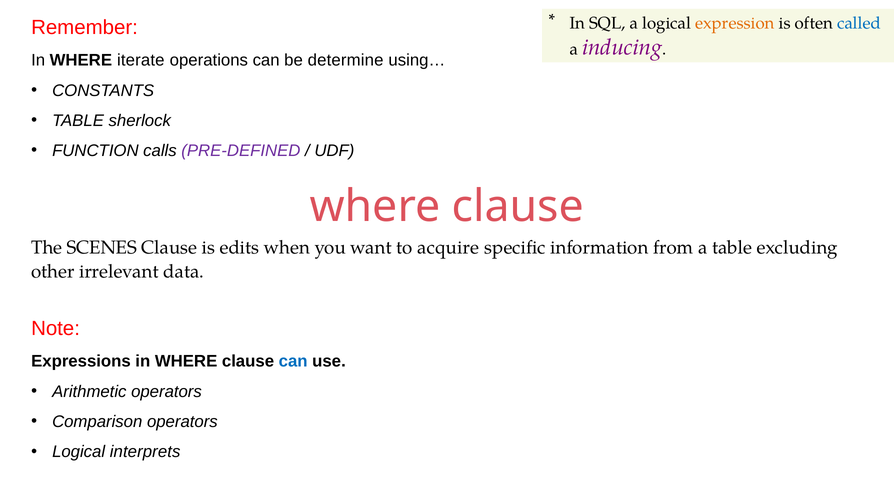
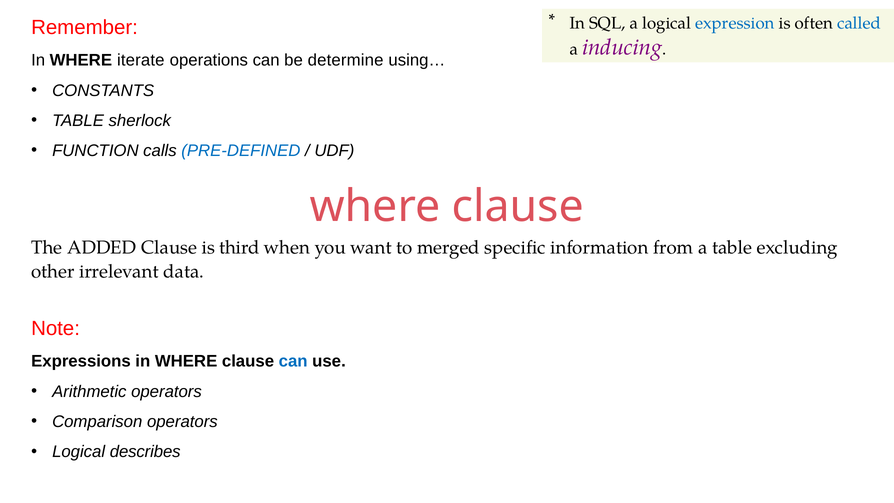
expression colour: orange -> blue (735, 23)
PRE-DEFINED colour: purple -> blue (241, 151)
SCENES: SCENES -> ADDED (102, 248)
edits: edits -> third (239, 248)
acquire: acquire -> merged (449, 248)
interprets: interprets -> describes (145, 452)
